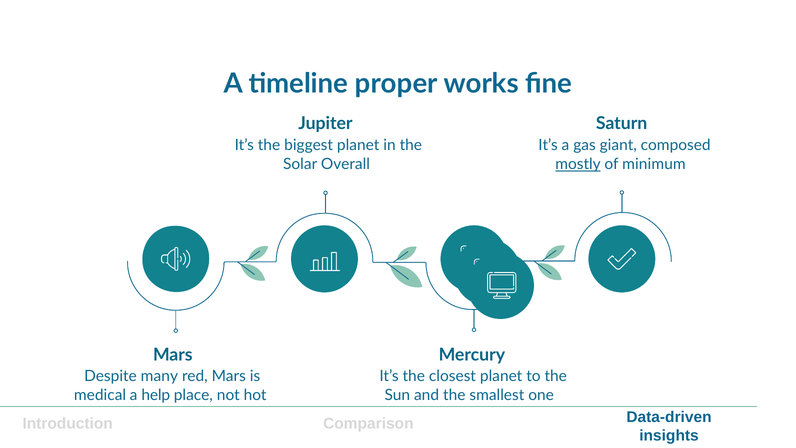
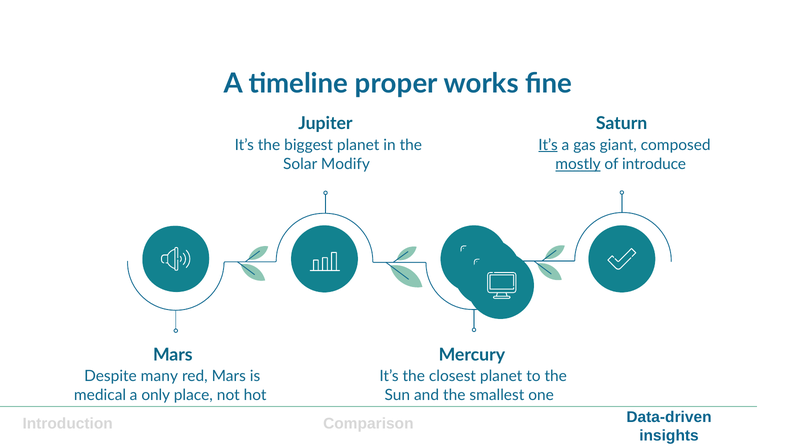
It’s underline: none -> present (548, 145)
Overall: Overall -> Modify (345, 164)
minimum: minimum -> introduce (654, 164)
help: help -> only (156, 395)
